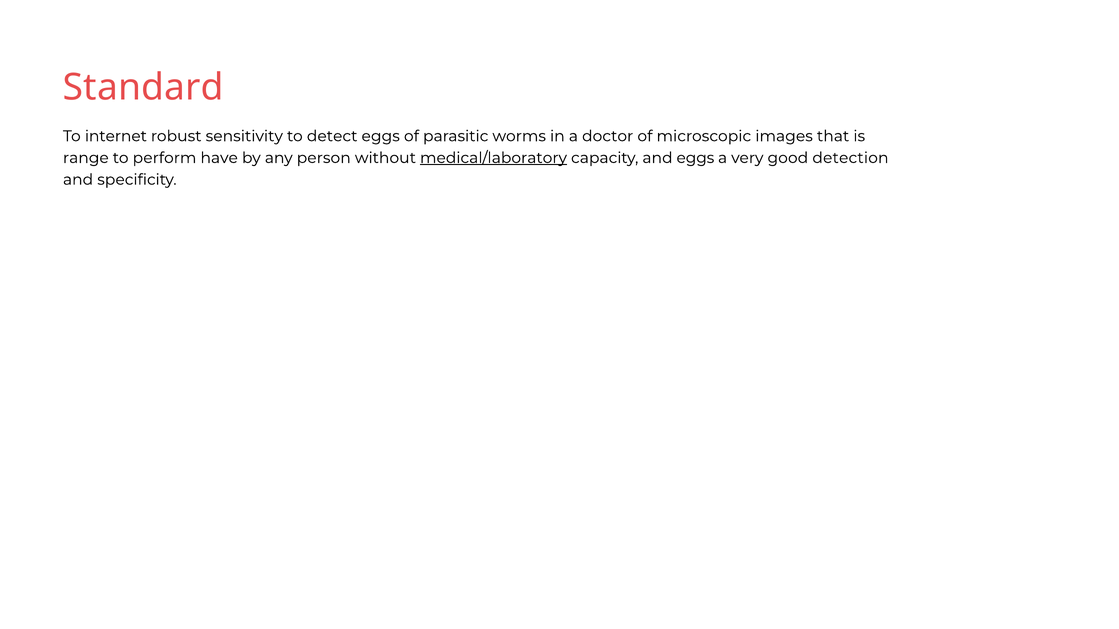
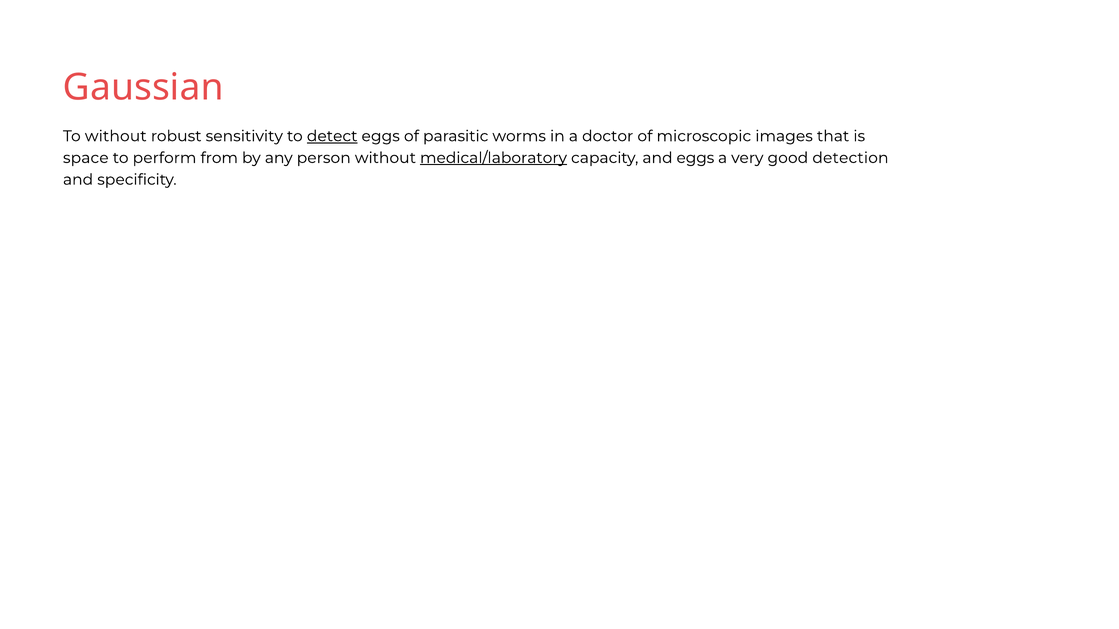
Standard: Standard -> Gaussian (143, 88)
To internet: internet -> without (116, 136)
detect underline: none -> present (332, 136)
range: range -> space (86, 158)
have: have -> from (219, 158)
